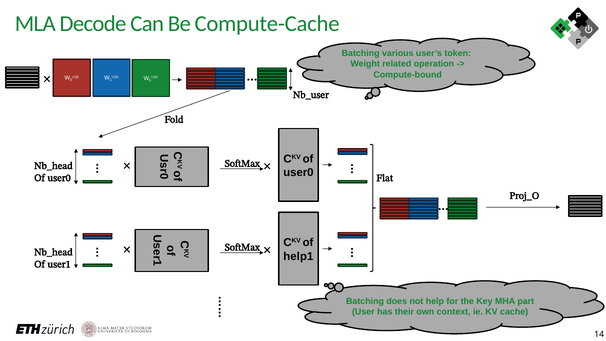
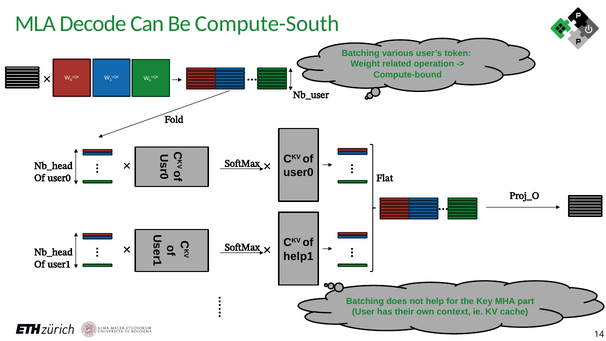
Compute-Cache: Compute-Cache -> Compute-South (267, 24)
